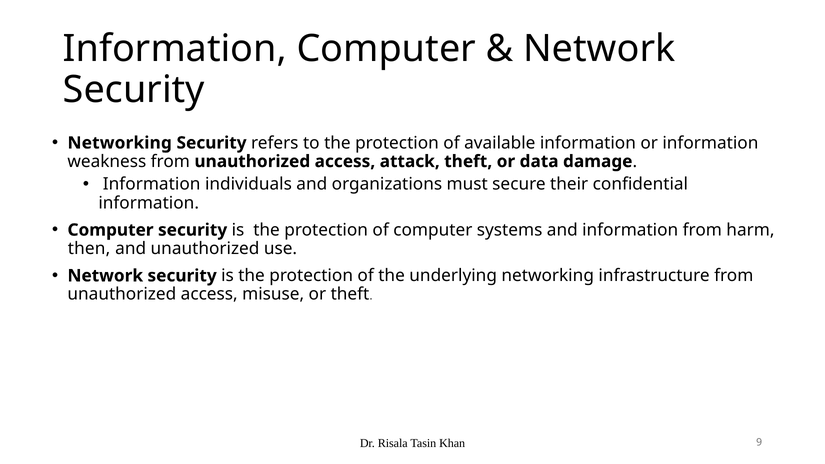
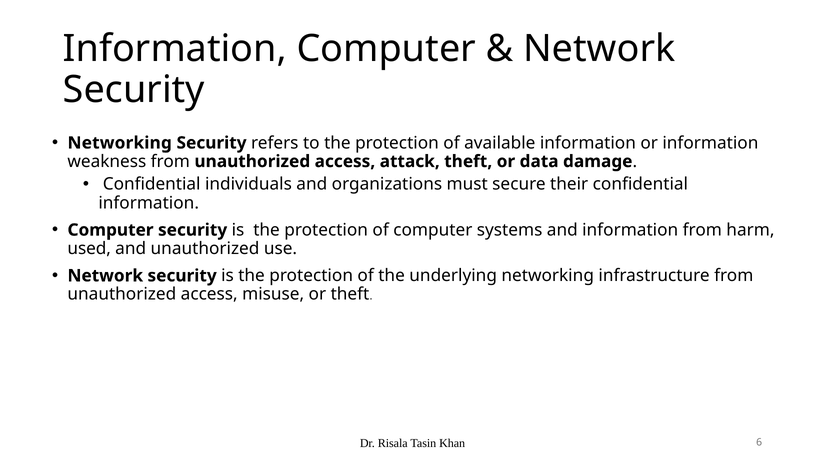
Information: Information -> Confidential (152, 184)
then: then -> used (89, 249)
9: 9 -> 6 (759, 442)
